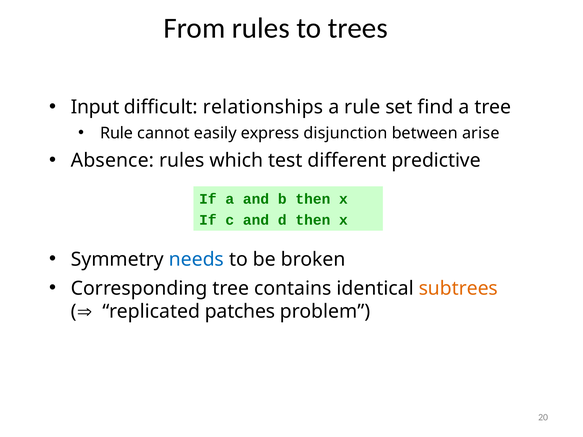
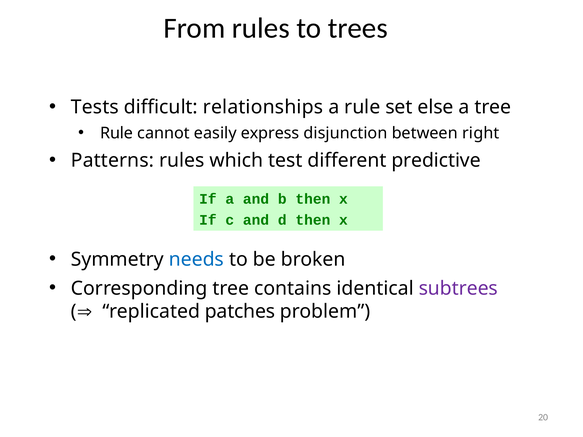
Input: Input -> Tests (95, 107)
find: find -> else (436, 107)
arise: arise -> right (481, 133)
Absence: Absence -> Patterns (113, 161)
subtrees colour: orange -> purple (458, 288)
